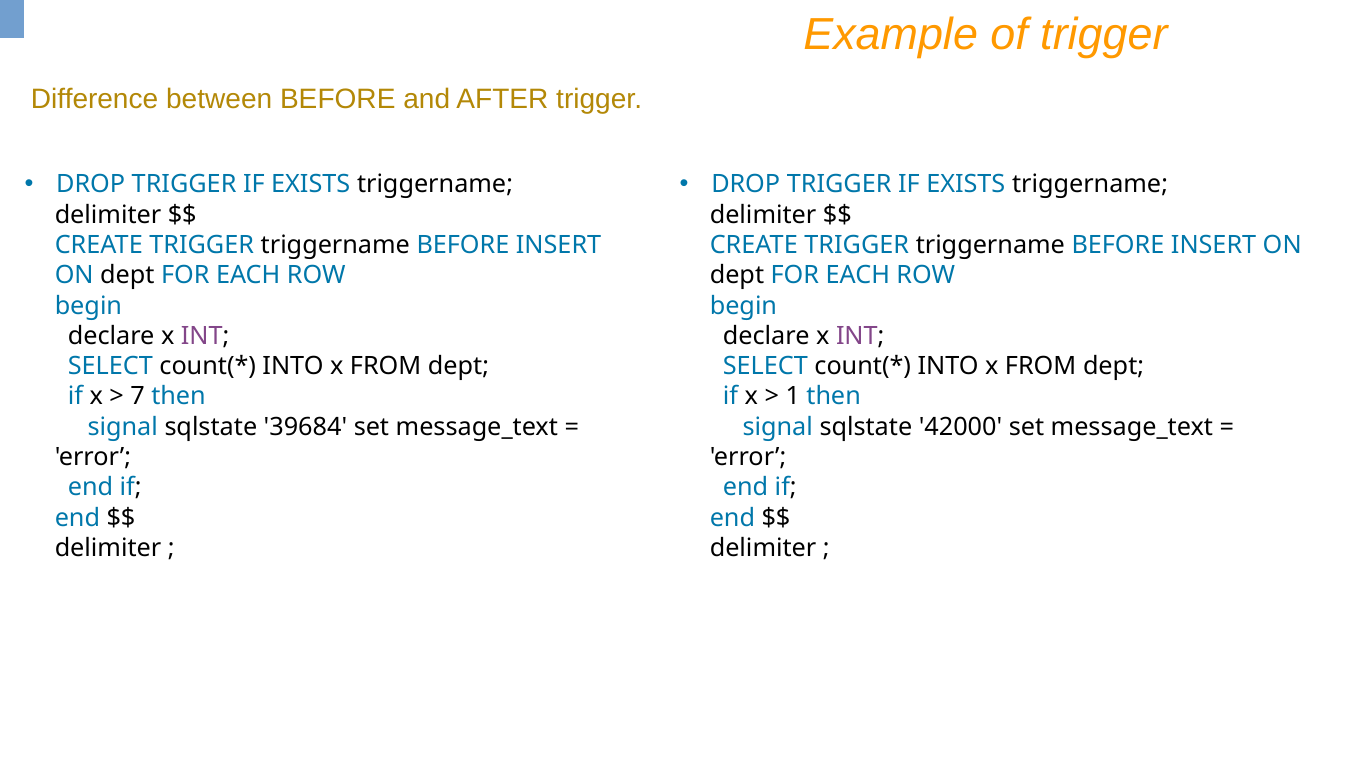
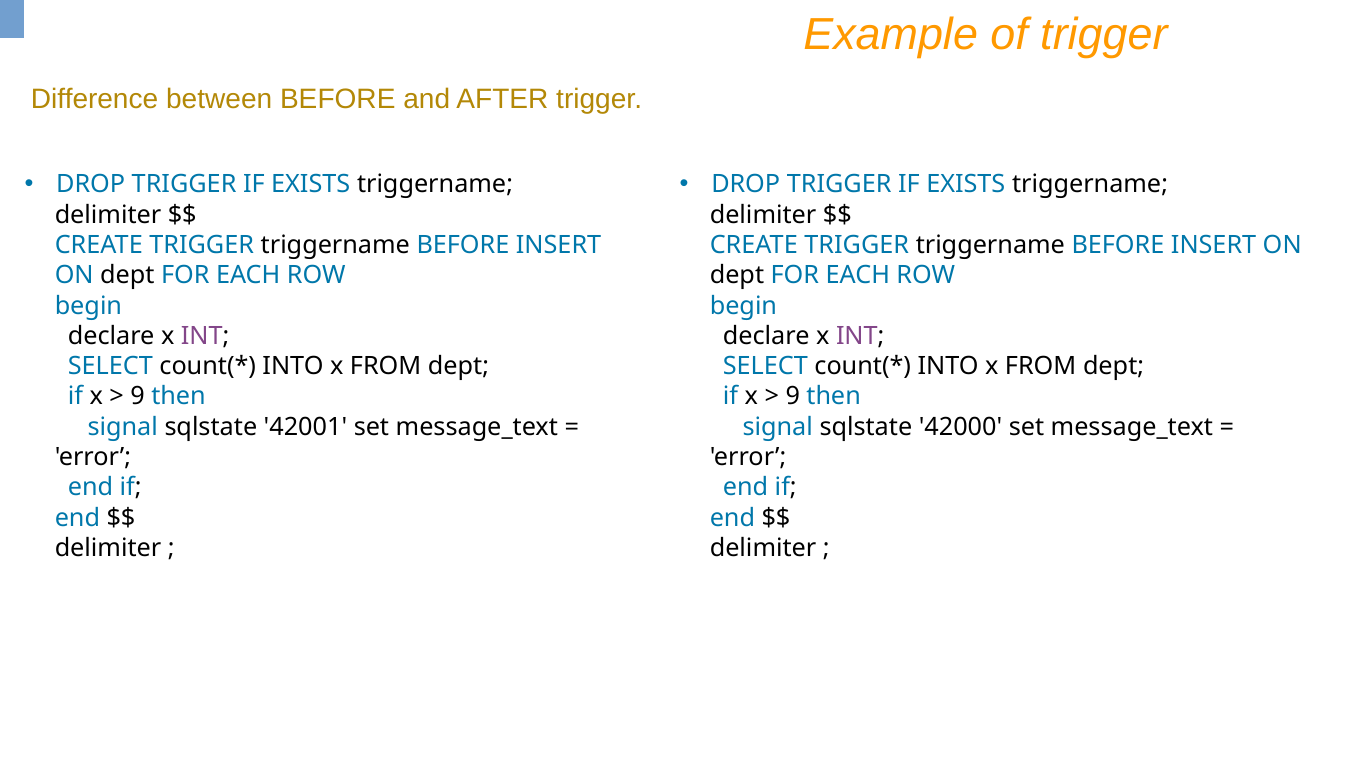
7: 7 -> 9 (138, 397)
1: 1 -> 9 (793, 397)
39684: 39684 -> 42001 (305, 427)
